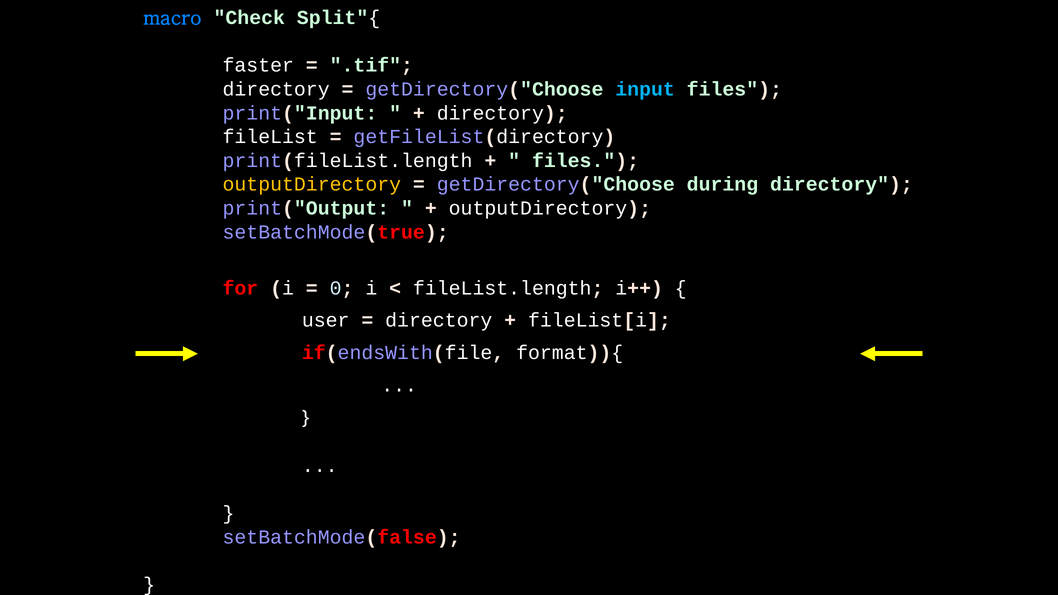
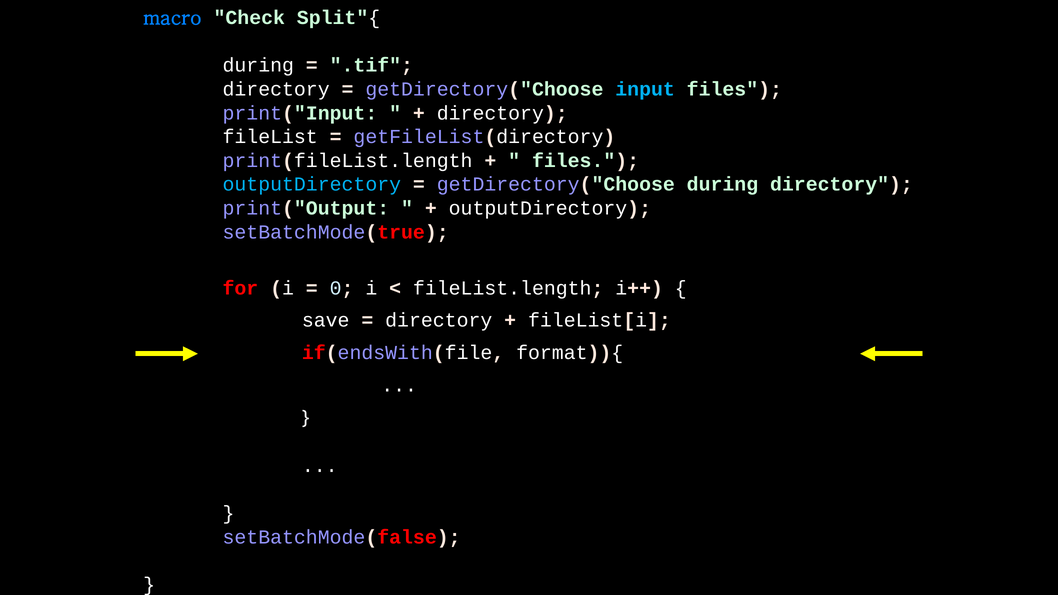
faster: faster -> during (258, 65)
outputDirectory colour: yellow -> light blue (312, 184)
user: user -> save (326, 320)
